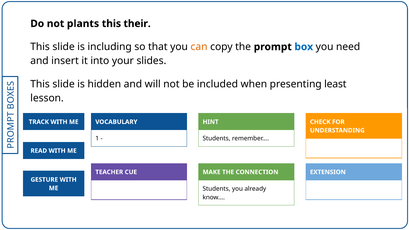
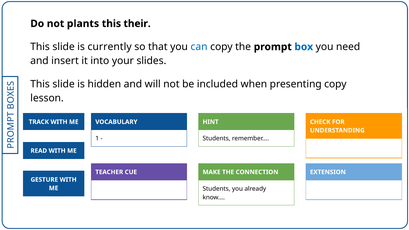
including: including -> currently (110, 47)
can colour: orange -> blue (199, 47)
presenting least: least -> copy (335, 84)
